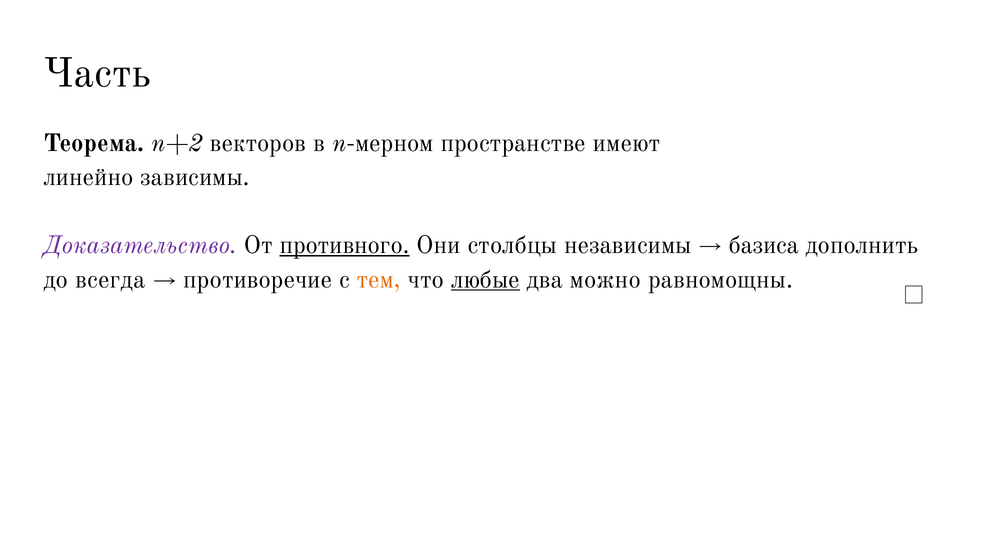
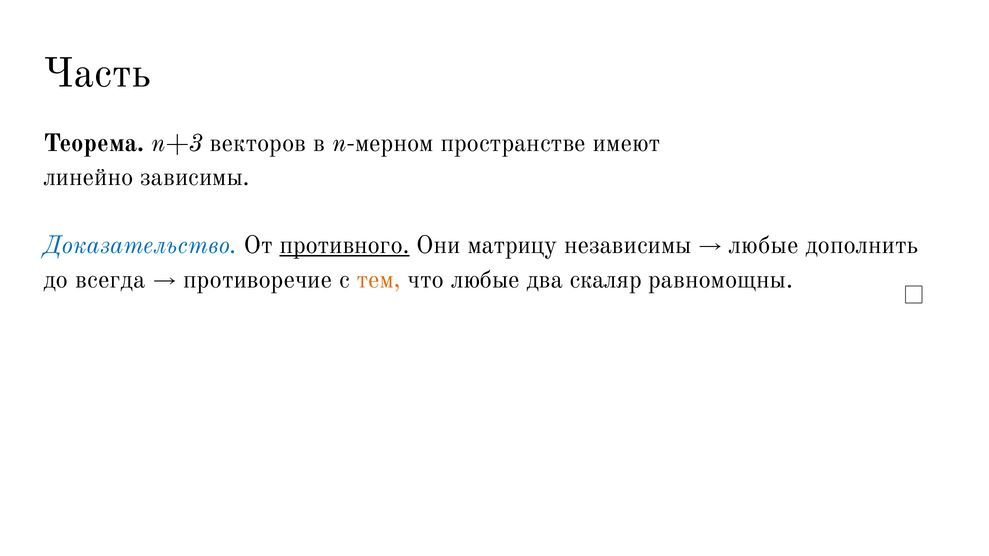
n+2: n+2 -> n+3 (177, 143)
Доказательство colour: purple -> blue (140, 245)
столбцы: столбцы -> матрицу (512, 245)
базиса: базиса -> любые (764, 245)
любые underline: present -> none (485, 280)
можно: можно -> скаляр (606, 280)
